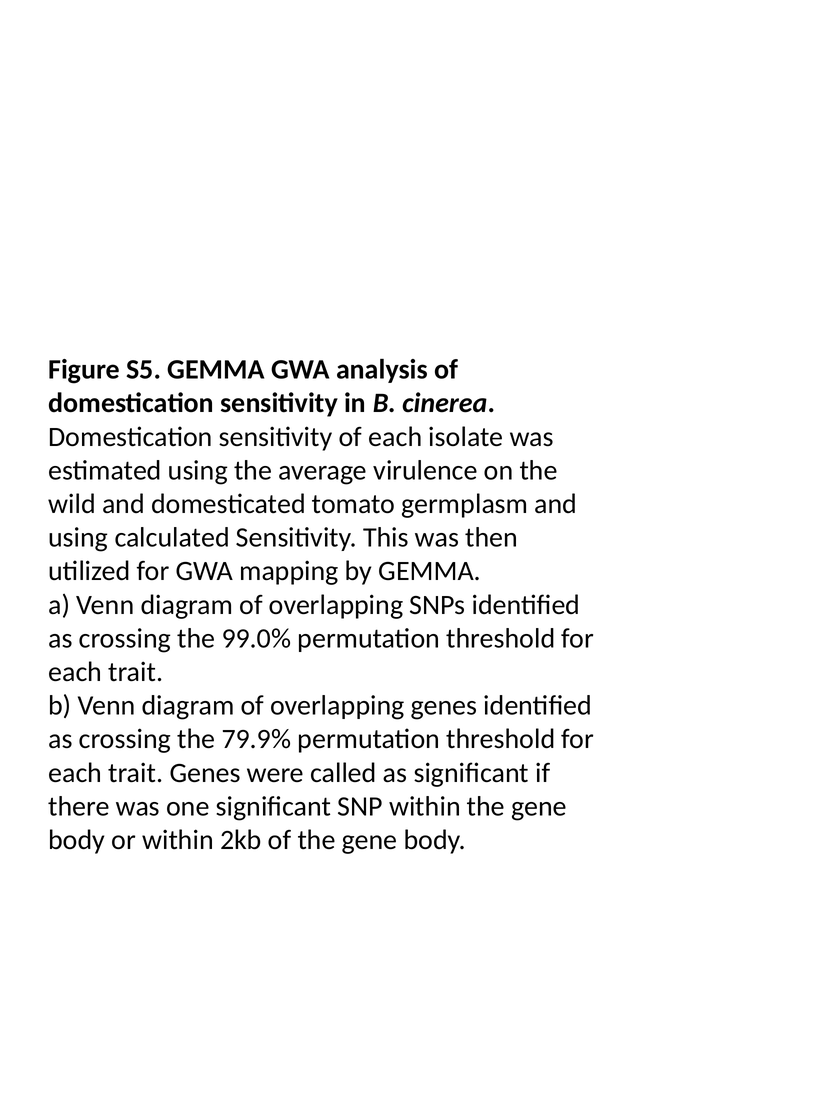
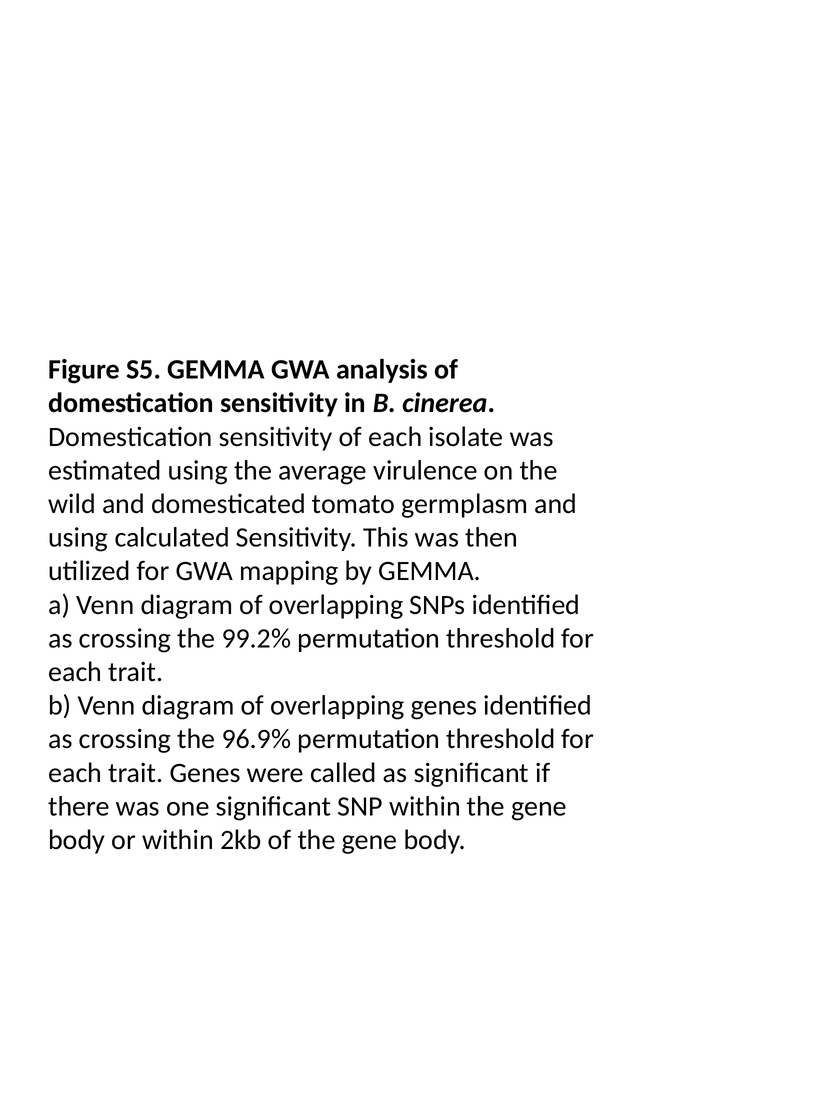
99.0%: 99.0% -> 99.2% (256, 638)
79.9%: 79.9% -> 96.9% (256, 739)
